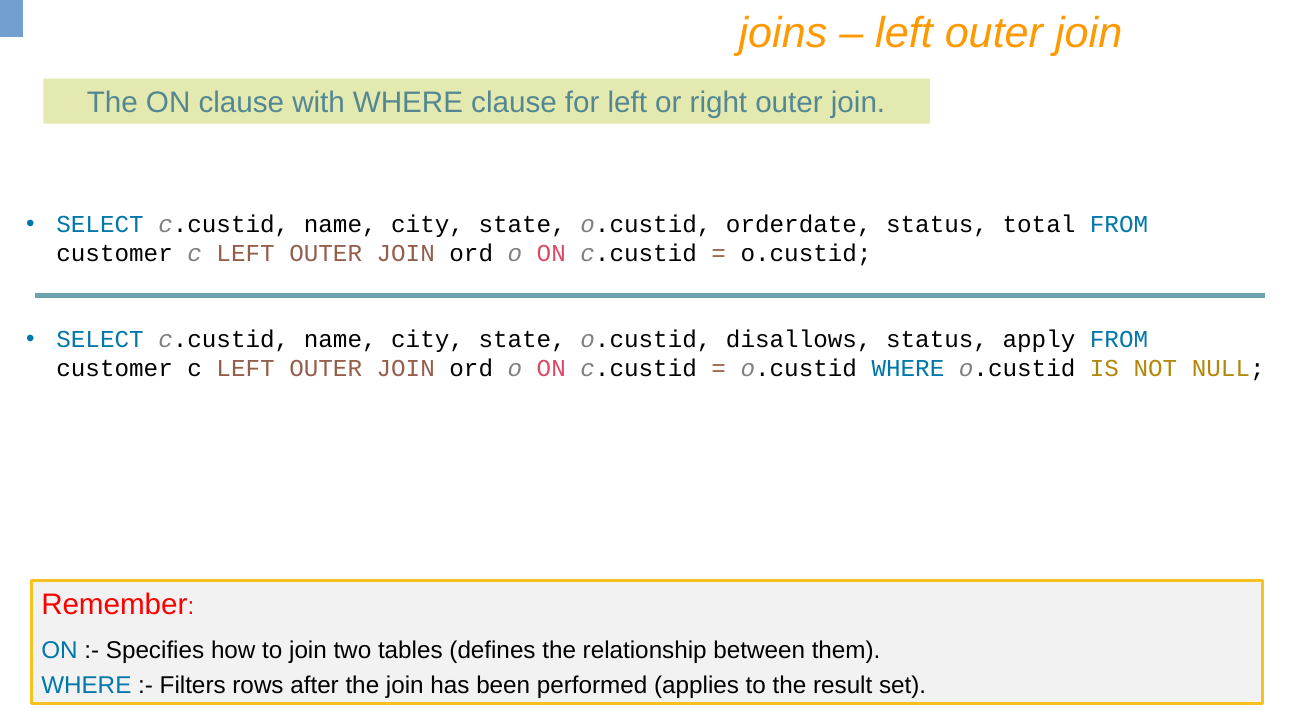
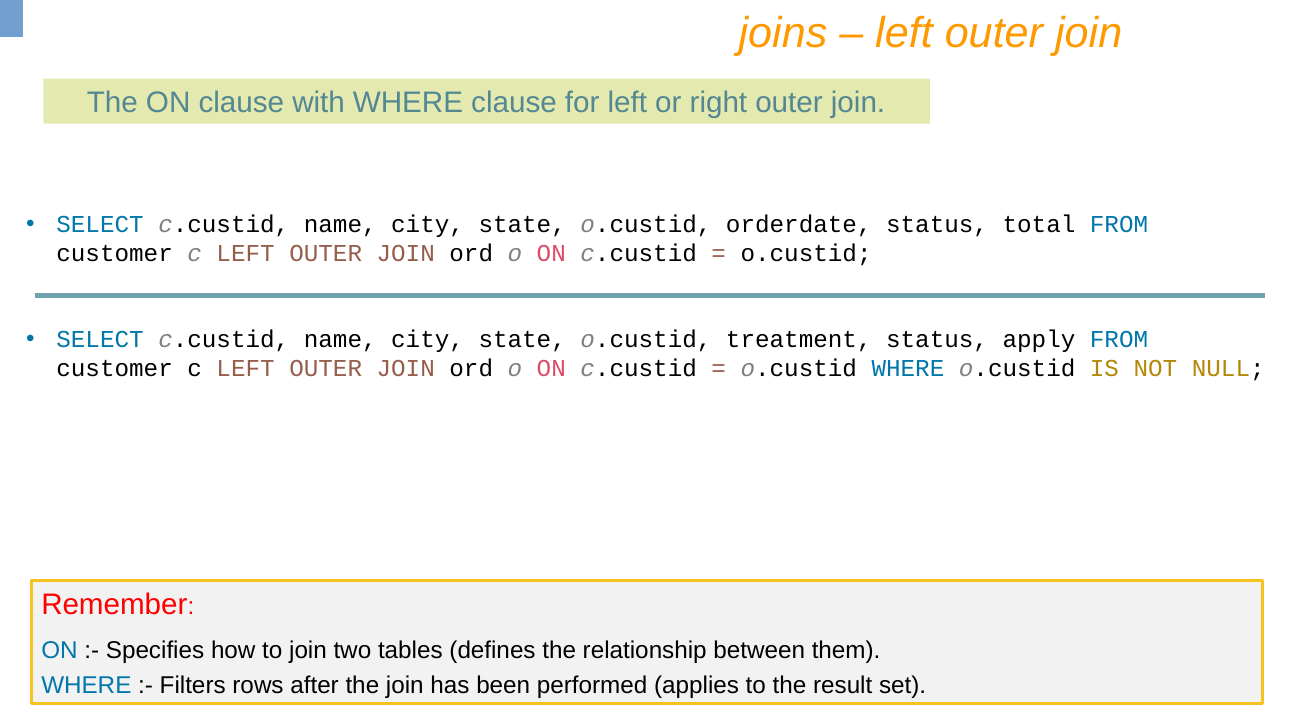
disallows: disallows -> treatment (799, 339)
